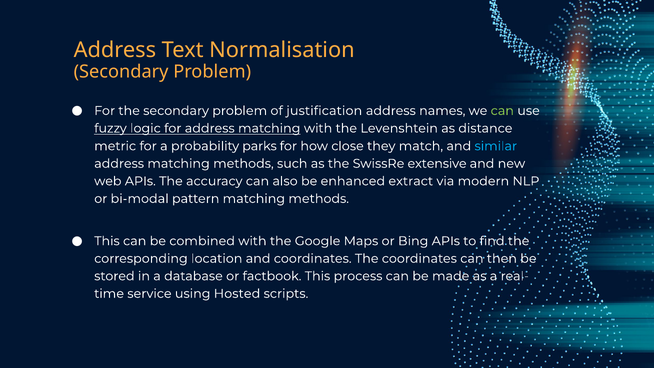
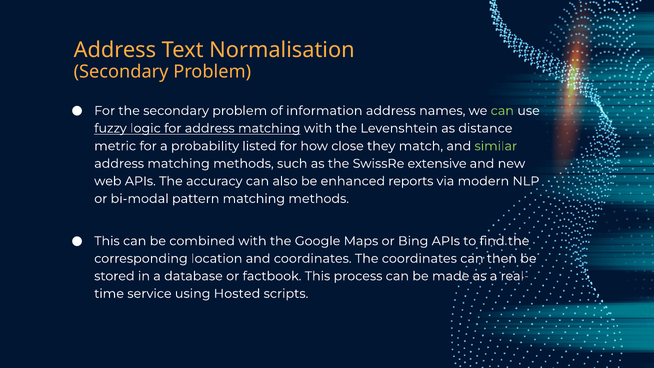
justification: justification -> information (324, 111)
parks: parks -> listed (259, 146)
similar colour: light blue -> light green (496, 146)
extract: extract -> reports (411, 181)
